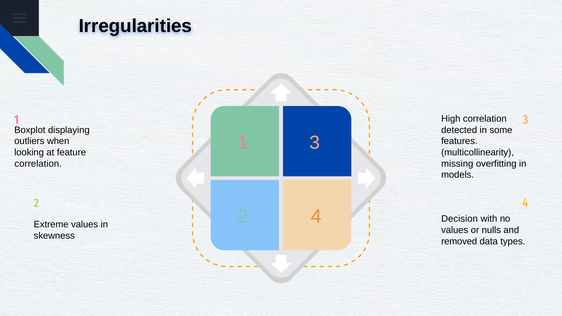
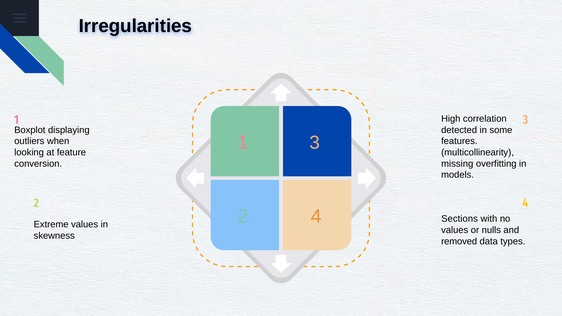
correlation: correlation -> conversion (38, 164)
Decision: Decision -> Sections (460, 219)
